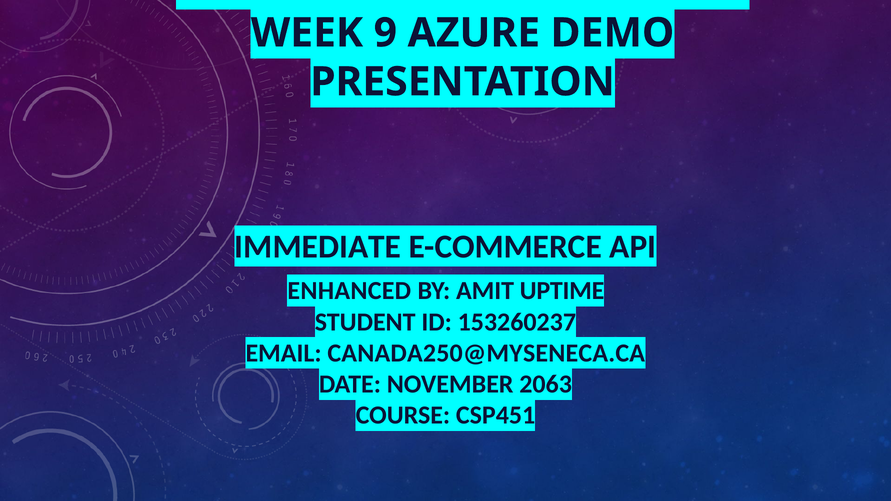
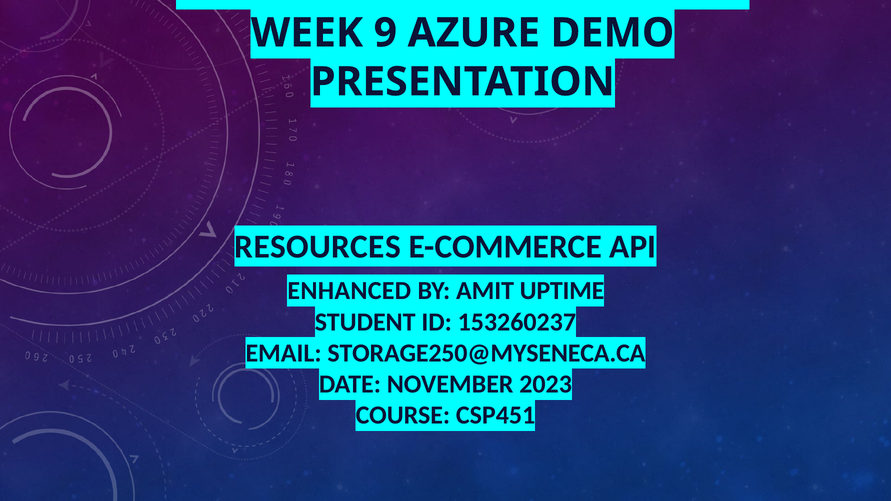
IMMEDIATE: IMMEDIATE -> RESOURCES (318, 247)
CANADA250@MYSENECA.CA: CANADA250@MYSENECA.CA -> STORAGE250@MYSENECA.CA (486, 353)
2063: 2063 -> 2023 (546, 384)
